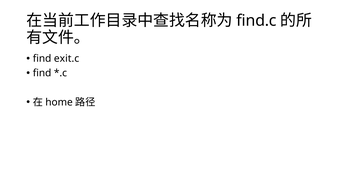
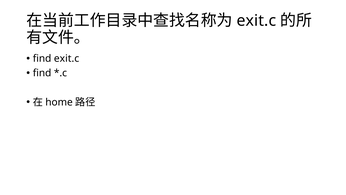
find.c: find.c -> exit.c (256, 21)
